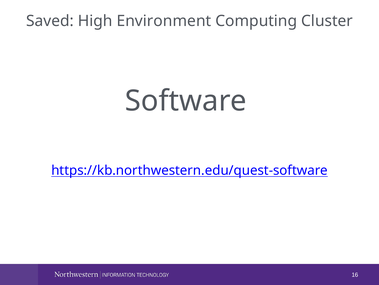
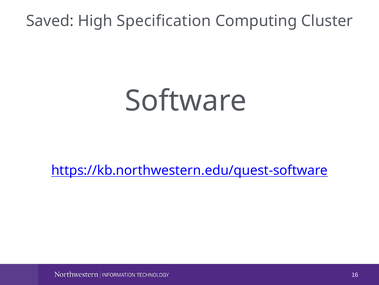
Environment: Environment -> Specification (164, 21)
